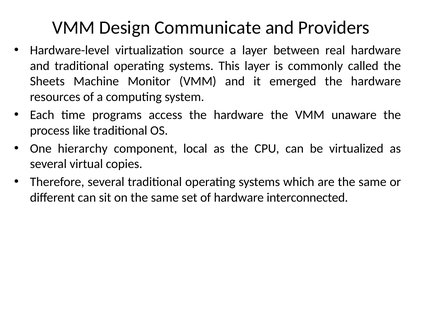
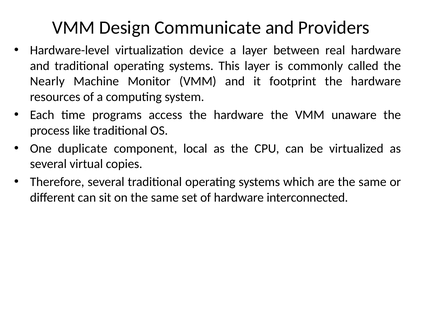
source: source -> device (207, 50)
Sheets: Sheets -> Nearly (47, 81)
emerged: emerged -> footprint (293, 81)
hierarchy: hierarchy -> duplicate (83, 148)
